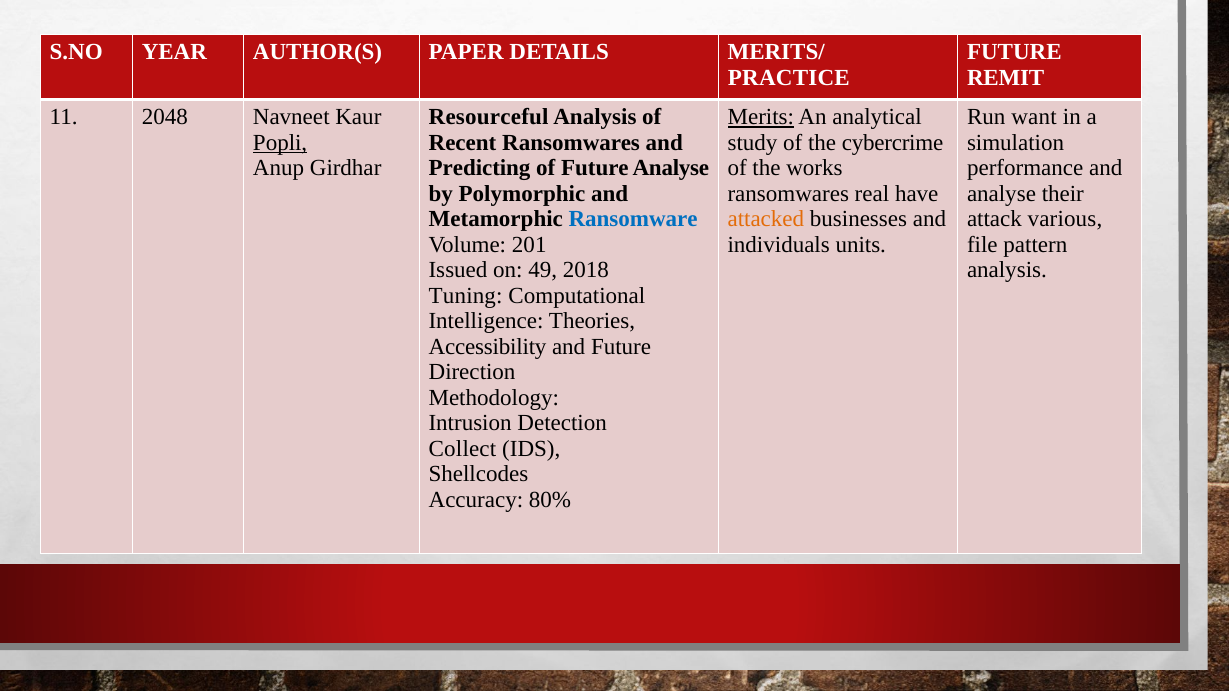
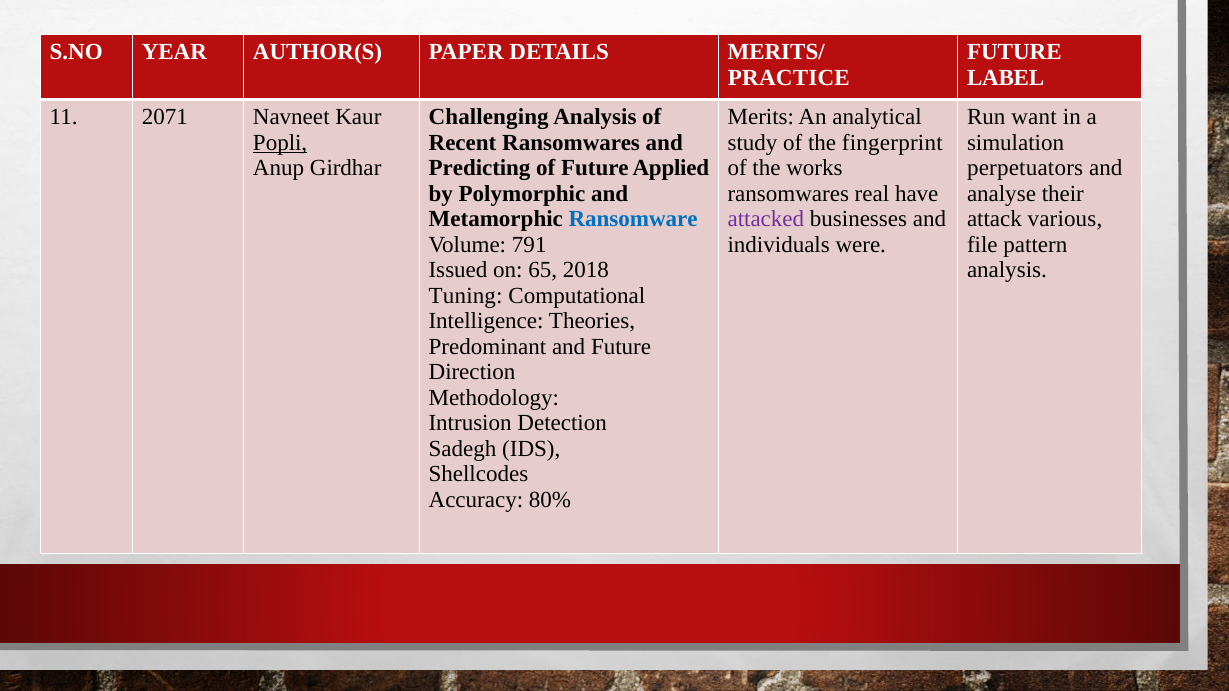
REMIT: REMIT -> LABEL (1006, 78)
2048: 2048 -> 2071 (165, 117)
Resourceful: Resourceful -> Challenging (489, 117)
Merits underline: present -> none (761, 117)
cybercrime: cybercrime -> fingerprint (892, 142)
Future Analyse: Analyse -> Applied (671, 168)
performance: performance -> perpetuators (1025, 168)
attacked colour: orange -> purple (766, 219)
201: 201 -> 791 (529, 245)
units: units -> were (861, 245)
49: 49 -> 65 (543, 270)
Accessibility: Accessibility -> Predominant (487, 347)
Collect: Collect -> Sadegh (463, 449)
